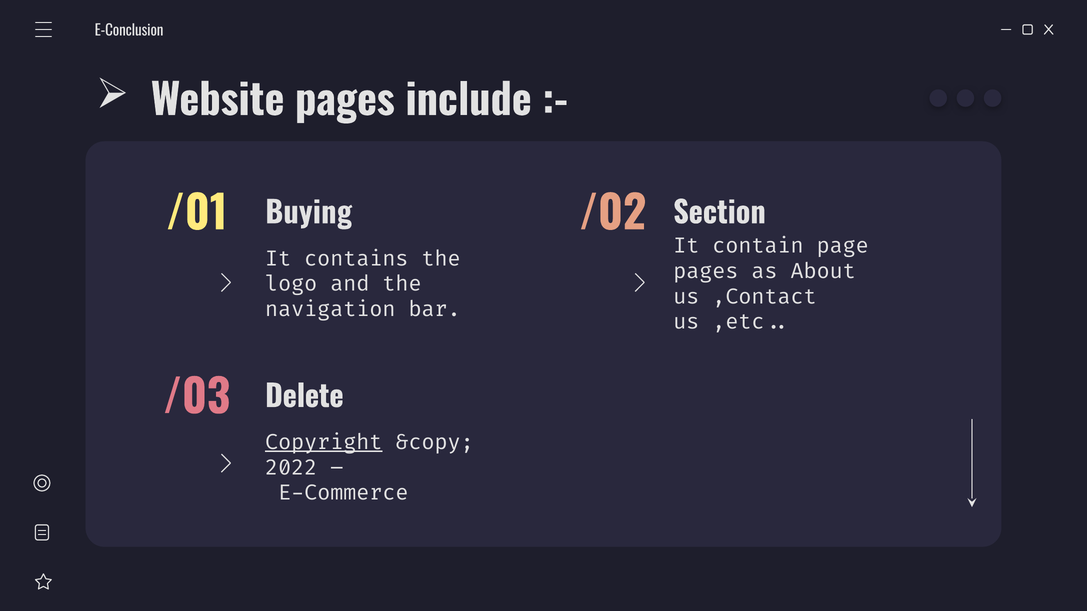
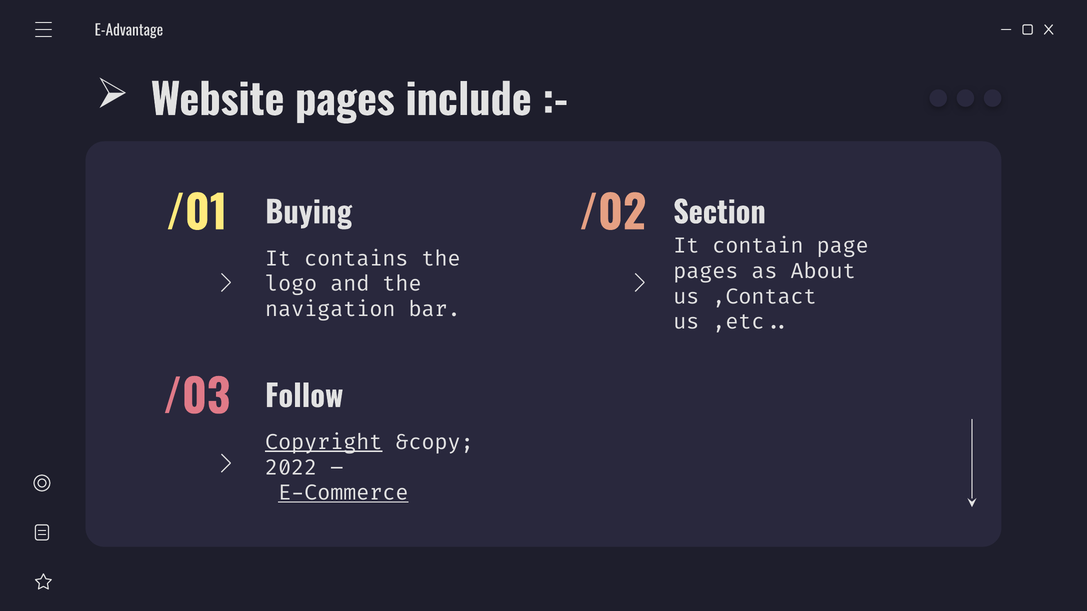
E-Conclusion: E-Conclusion -> E-Advantage (129, 31)
Delete: Delete -> Follow (304, 397)
E-Commerce underline: none -> present (343, 493)
